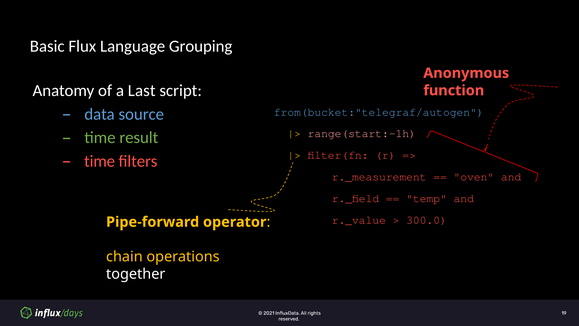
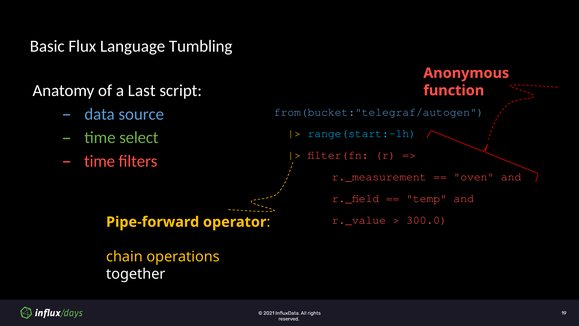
Grouping: Grouping -> Tumbling (201, 46)
range(start:-1h colour: pink -> light blue (362, 133)
result: result -> select (139, 138)
